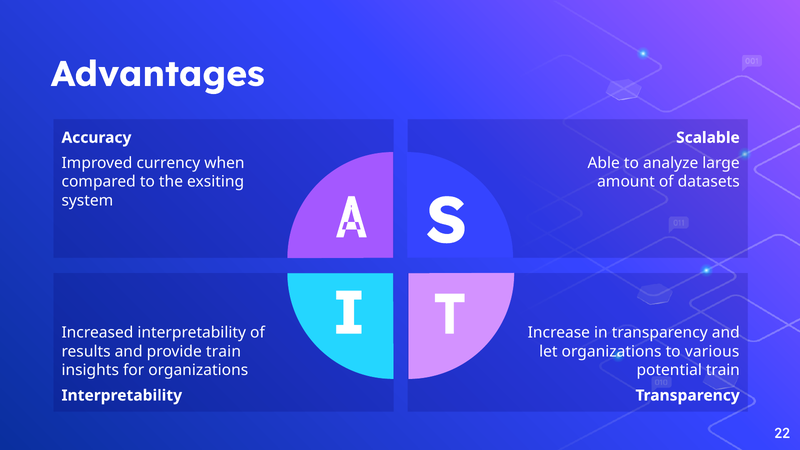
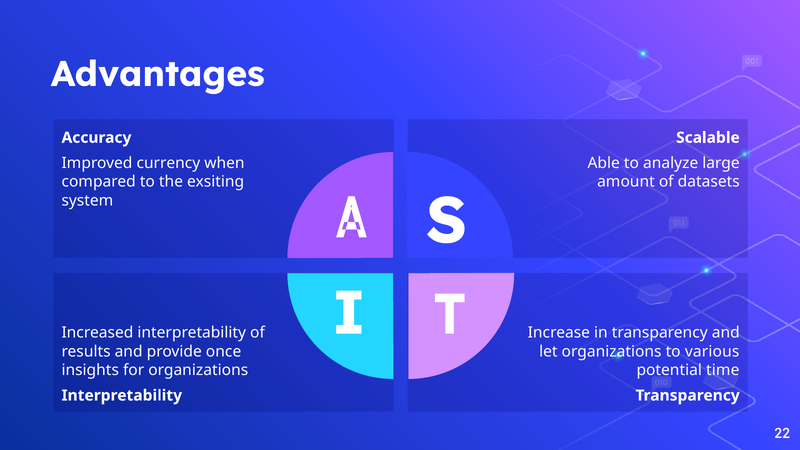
provide train: train -> once (224, 351)
potential train: train -> time (723, 370)
